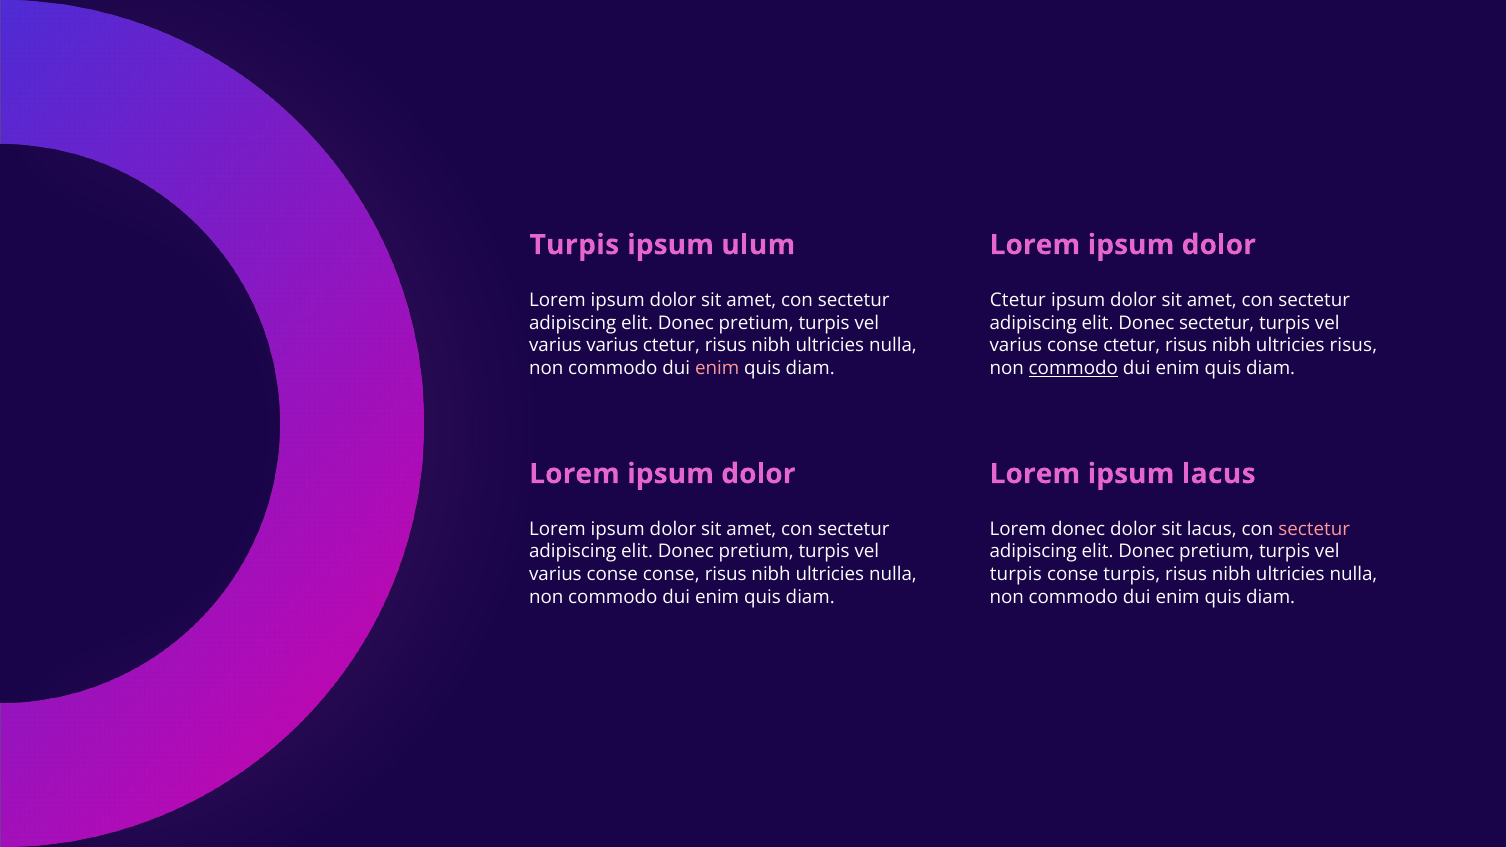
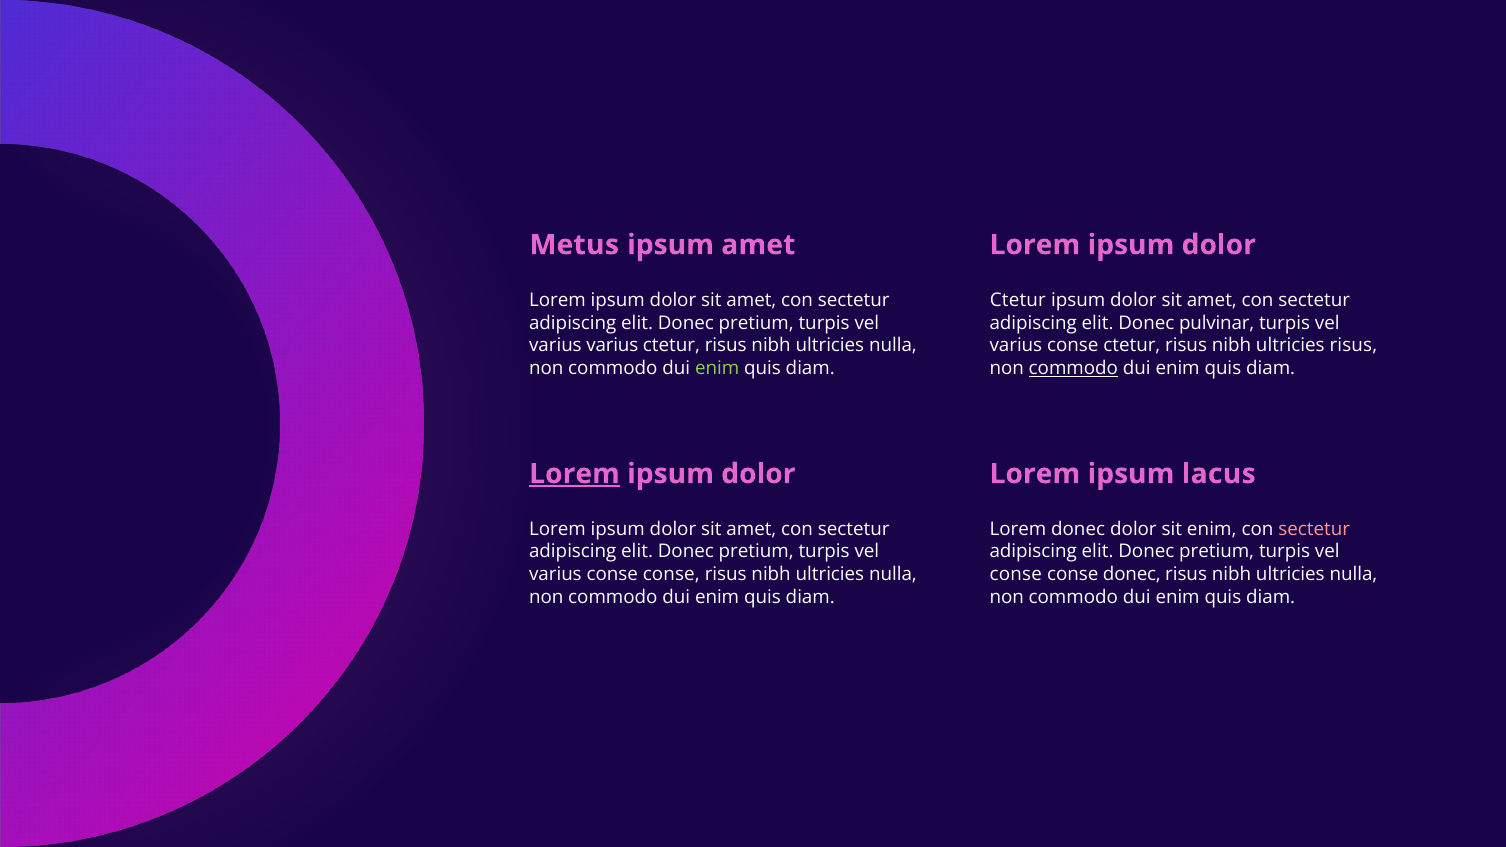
Turpis: Turpis -> Metus (574, 245)
ipsum ulum: ulum -> amet (758, 245)
Donec sectetur: sectetur -> pulvinar (1217, 323)
enim colour: pink -> light green (717, 368)
Lorem underline: none -> present (574, 474)
sit lacus: lacus -> enim (1212, 529)
turpis: turpis -> conse (1016, 574)
conse turpis: turpis -> donec (1132, 574)
